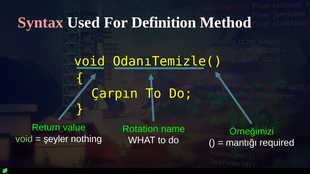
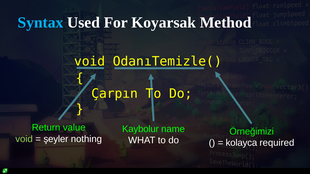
Syntax colour: pink -> light blue (40, 23)
Definition: Definition -> Koyarsak (164, 23)
Rotation: Rotation -> Kaybolur (140, 129)
mantığı: mantığı -> kolayca (241, 143)
